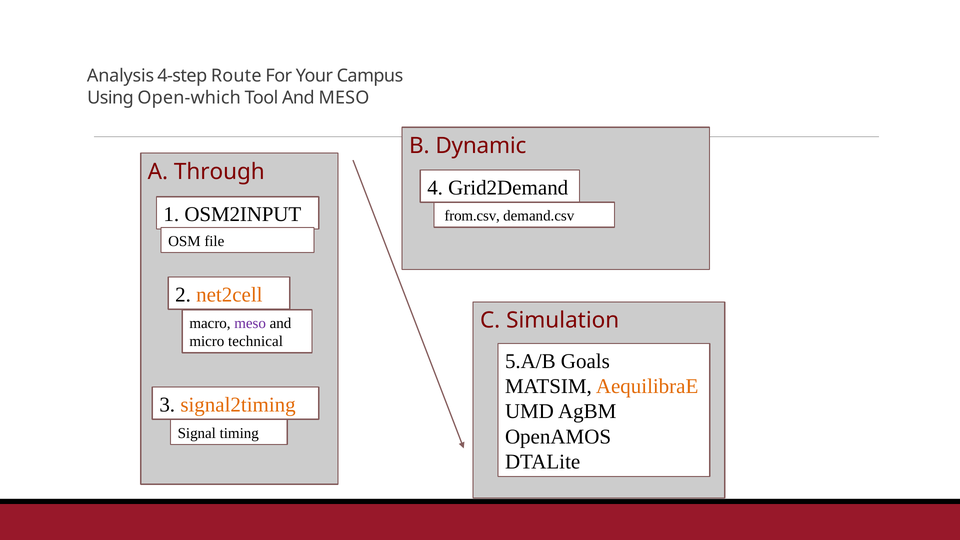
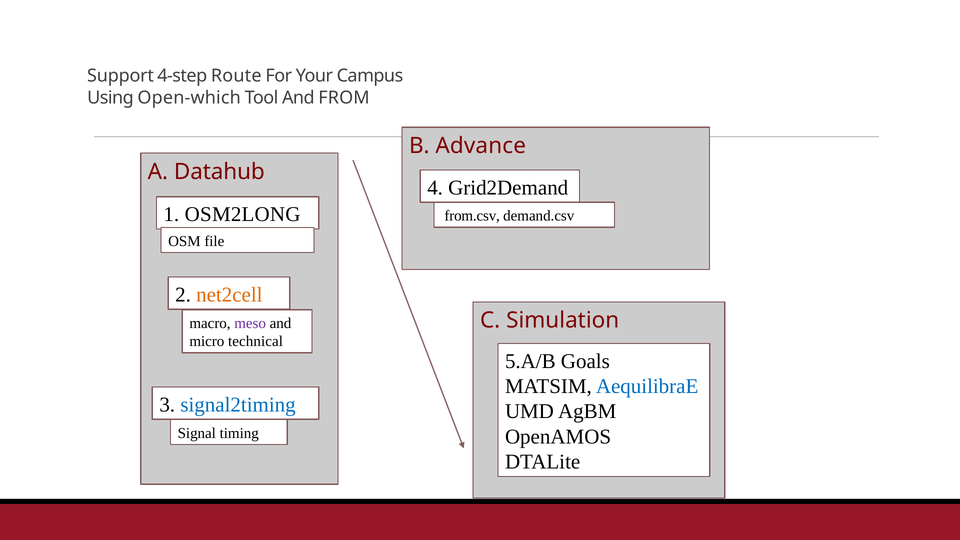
Analysis: Analysis -> Support (121, 76)
And MESO: MESO -> FROM (344, 98)
Dynamic: Dynamic -> Advance (481, 146)
Through: Through -> Datahub (219, 172)
OSM2INPUT: OSM2INPUT -> OSM2LONG (243, 214)
AequilibraE colour: orange -> blue (647, 386)
signal2timing colour: orange -> blue (238, 405)
